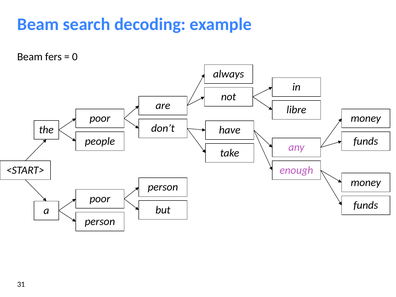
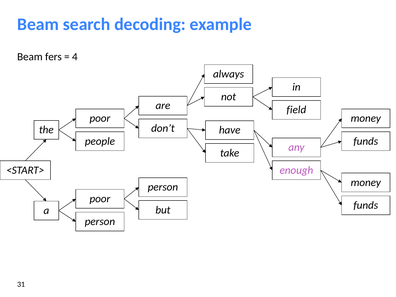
0: 0 -> 4 (75, 57)
libre: libre -> field (296, 110)
